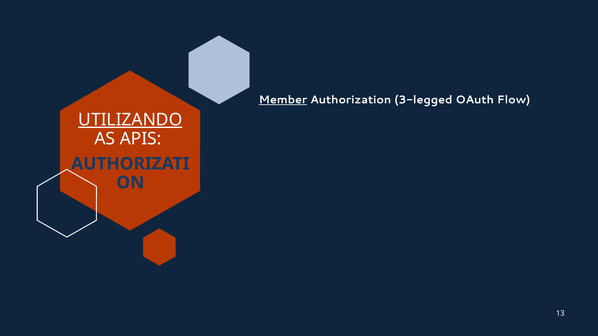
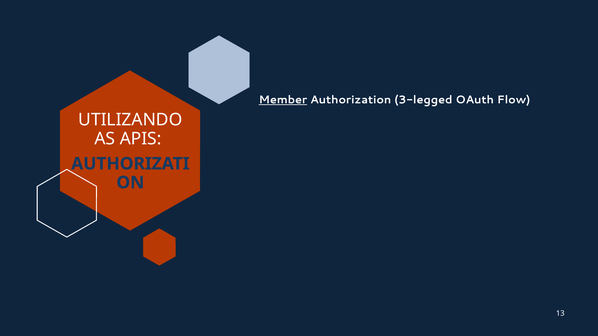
UTILIZANDO underline: present -> none (130, 120)
